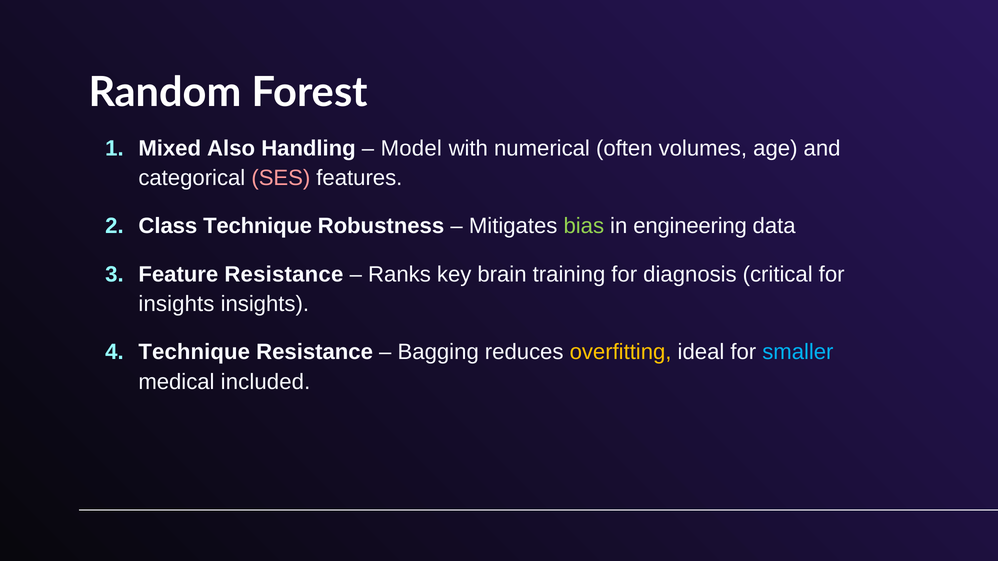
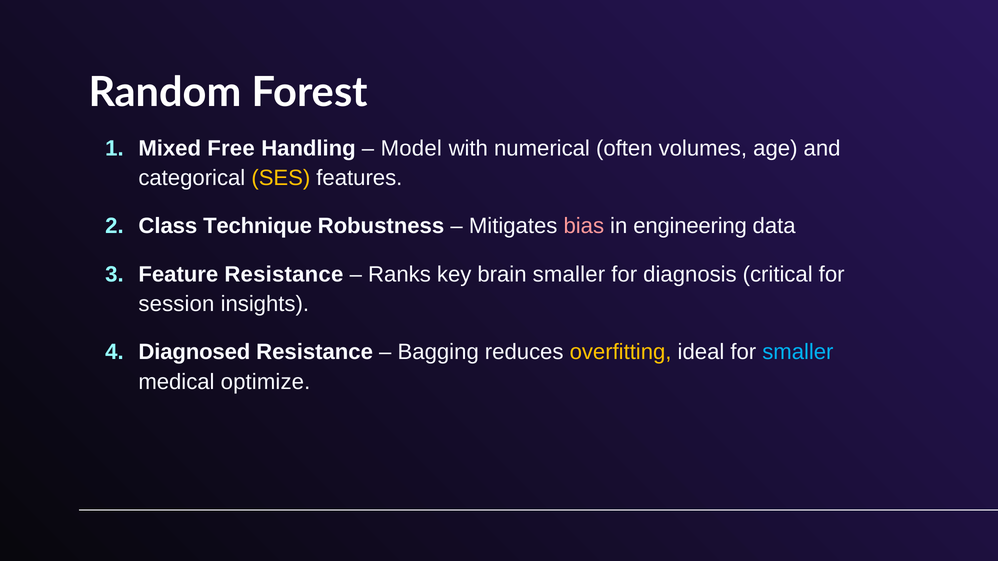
Also: Also -> Free (231, 148)
SES colour: pink -> yellow (281, 178)
bias colour: light green -> pink (584, 226)
brain training: training -> smaller (569, 274)
insights: insights -> session (176, 304)
Technique: Technique -> Diagnosed (194, 352)
included: included -> optimize (266, 382)
